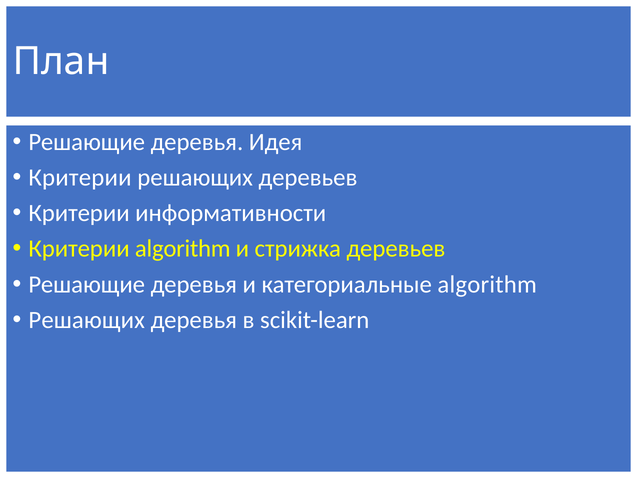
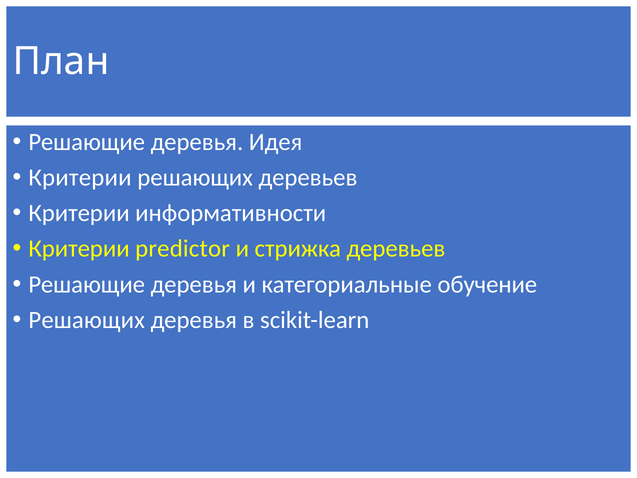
Критерии algorithm: algorithm -> predictor (183, 249)
категориальные algorithm: algorithm -> обучение (487, 284)
